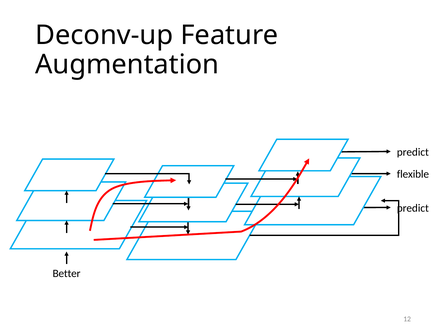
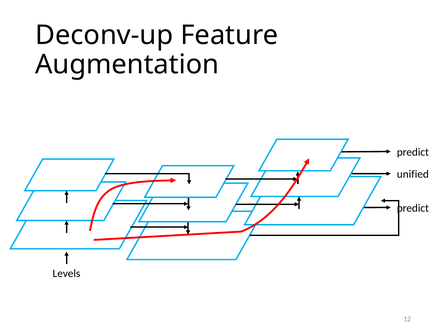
flexible: flexible -> unified (413, 175)
Better: Better -> Levels (67, 274)
